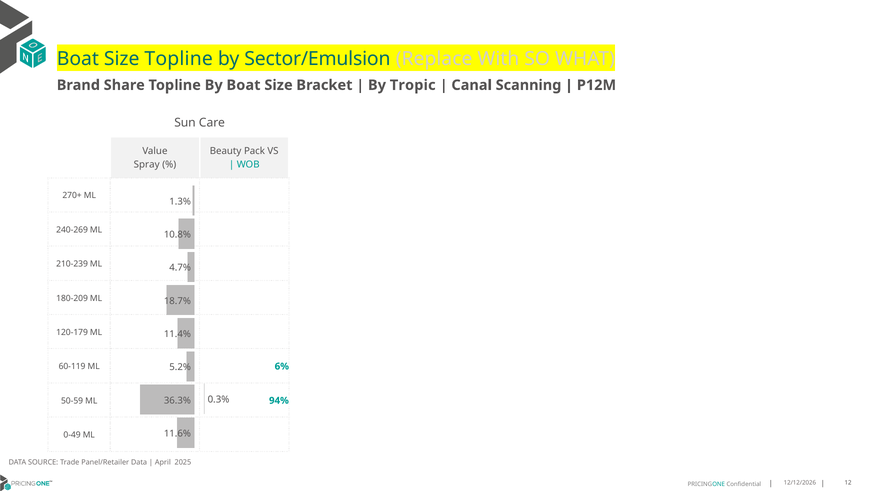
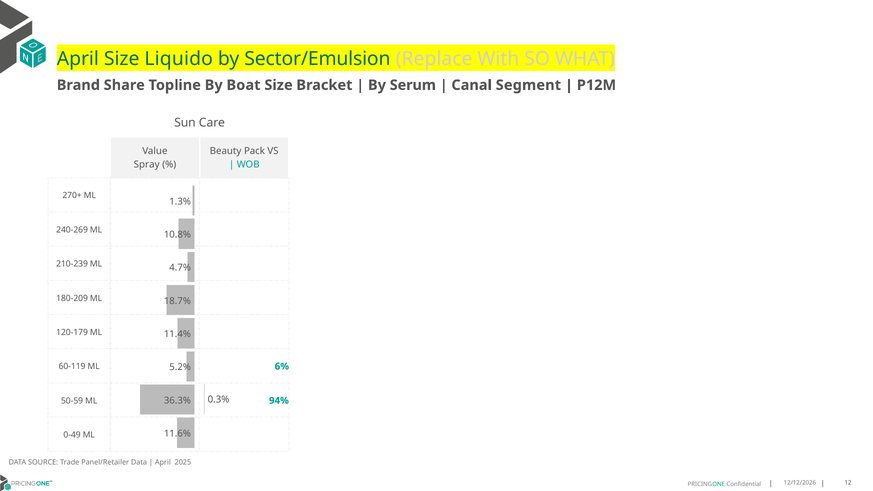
Boat: Boat -> April (78, 59)
Size Topline: Topline -> Liquido (179, 59)
Tropic: Tropic -> Serum (413, 85)
Scanning: Scanning -> Segment (528, 85)
